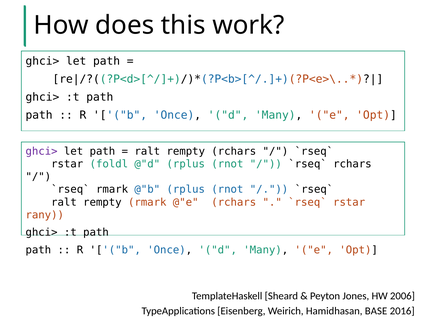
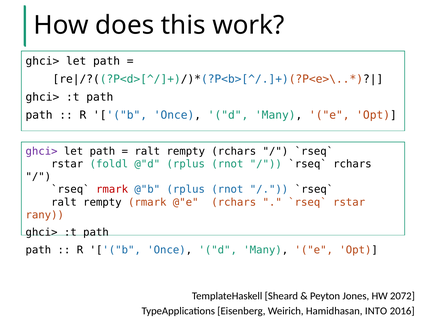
rmark colour: black -> red (112, 190)
2006: 2006 -> 2072 (402, 296)
BASE: BASE -> INTO (376, 312)
